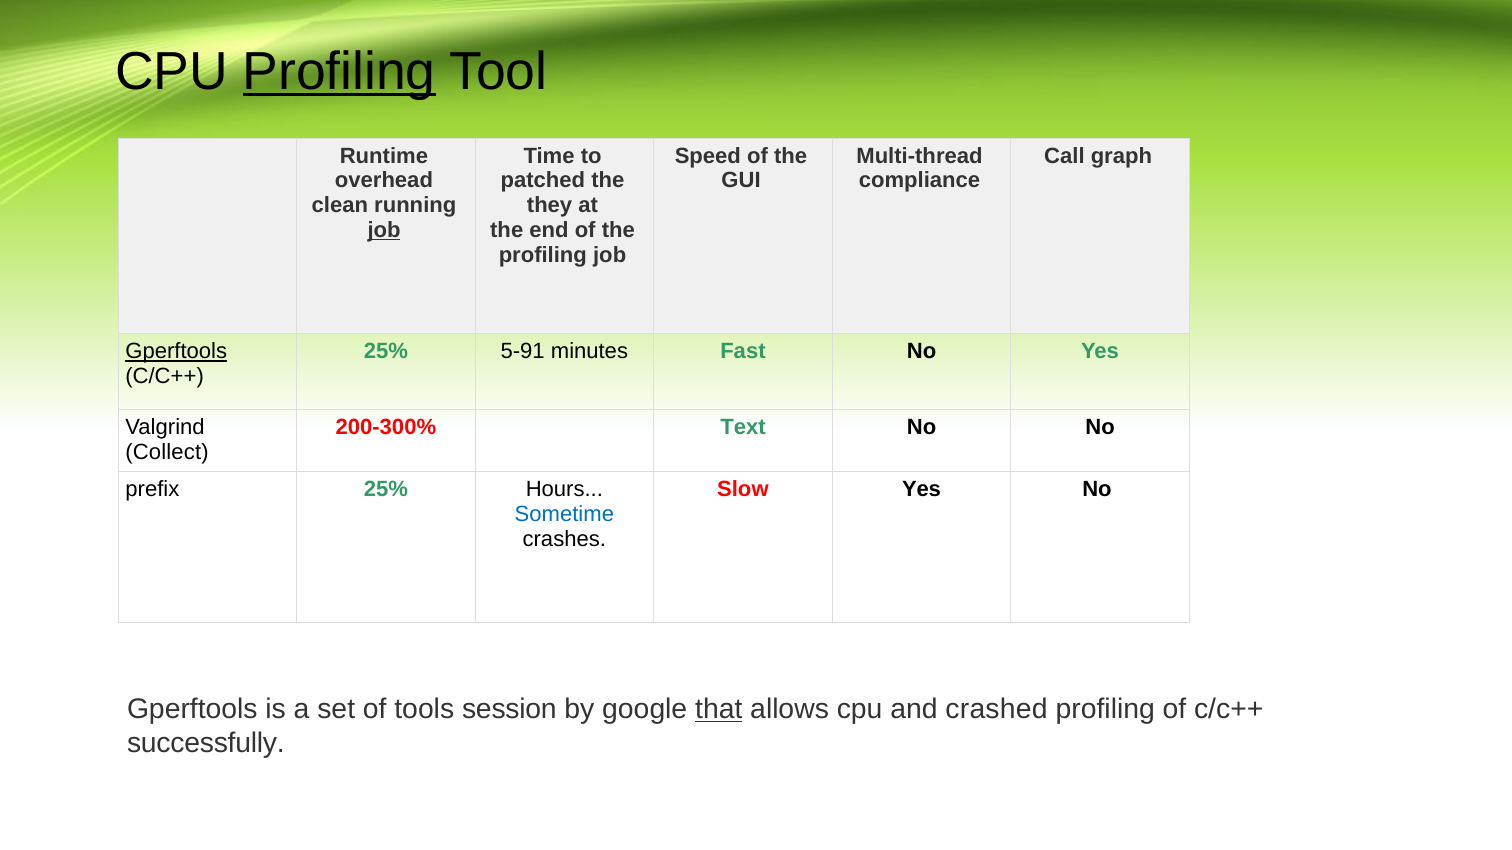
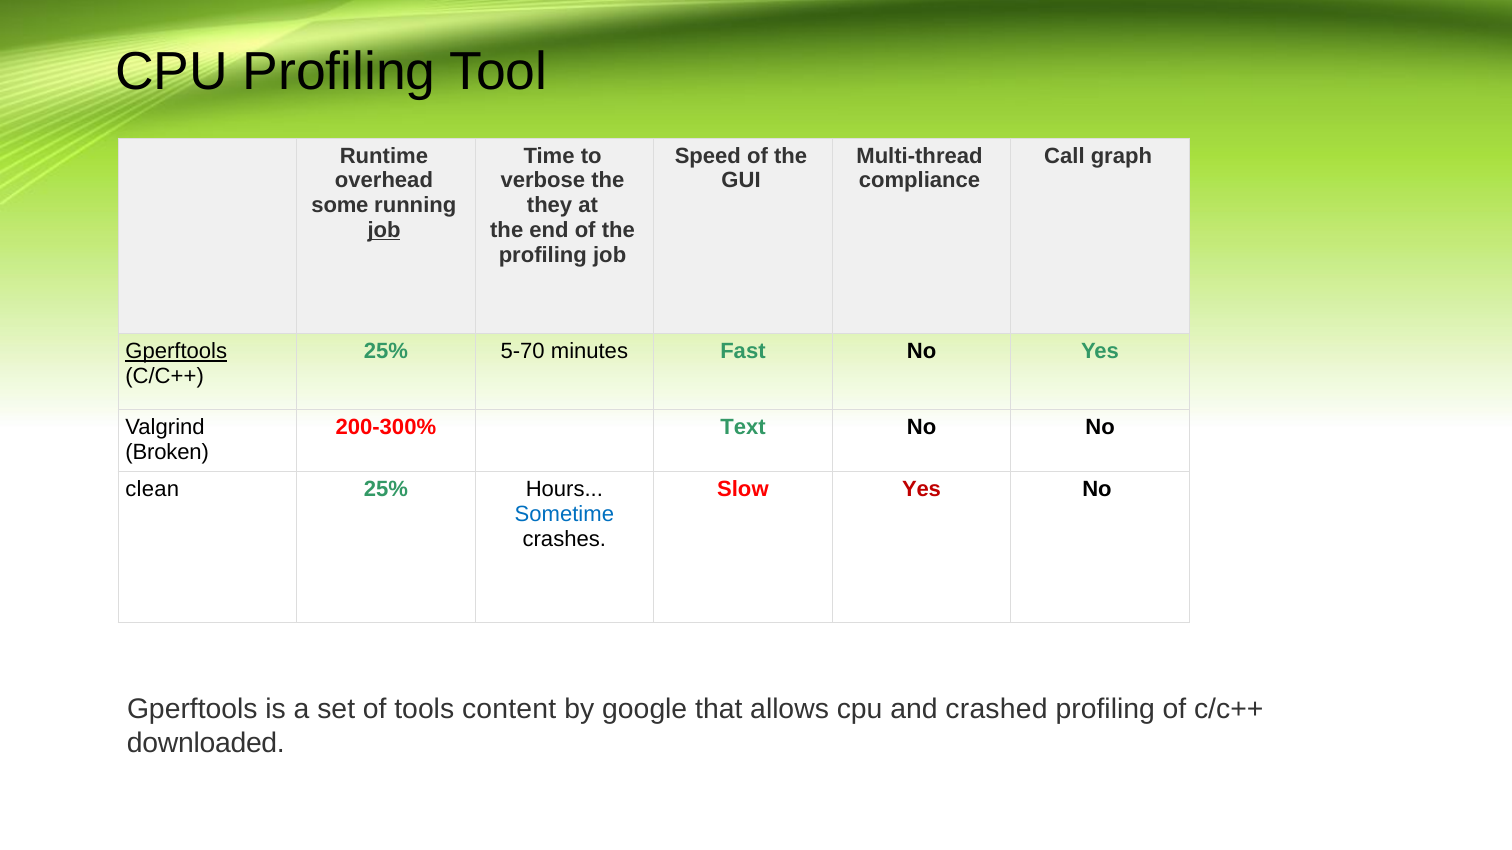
Profiling underline: present -> none (339, 72)
patched: patched -> verbose (543, 181)
clean: clean -> some (340, 206)
5-91: 5-91 -> 5-70 (523, 352)
Collect: Collect -> Broken (167, 453)
prefix: prefix -> clean (152, 490)
Yes colour: black -> red (922, 490)
session: session -> content (509, 710)
that underline: present -> none (719, 710)
successfully: successfully -> downloaded (206, 744)
